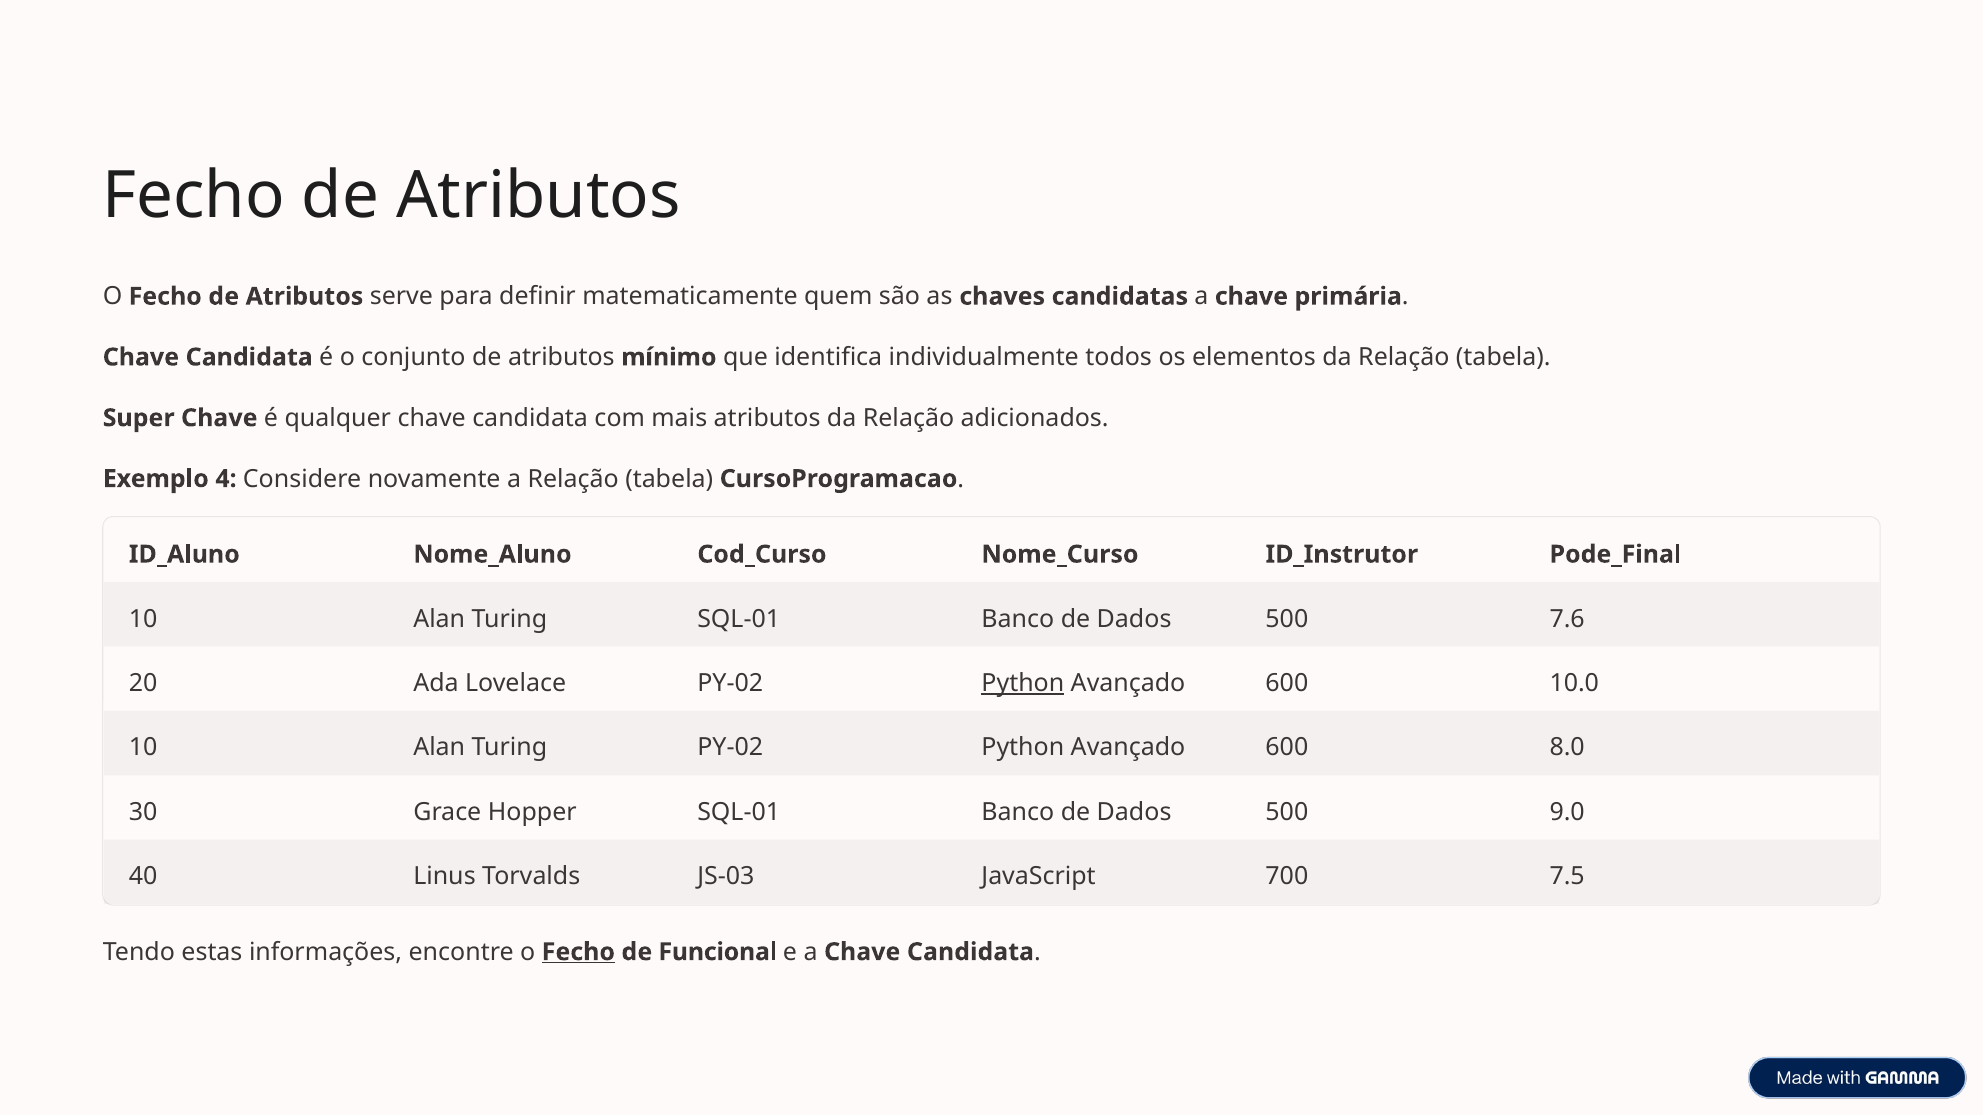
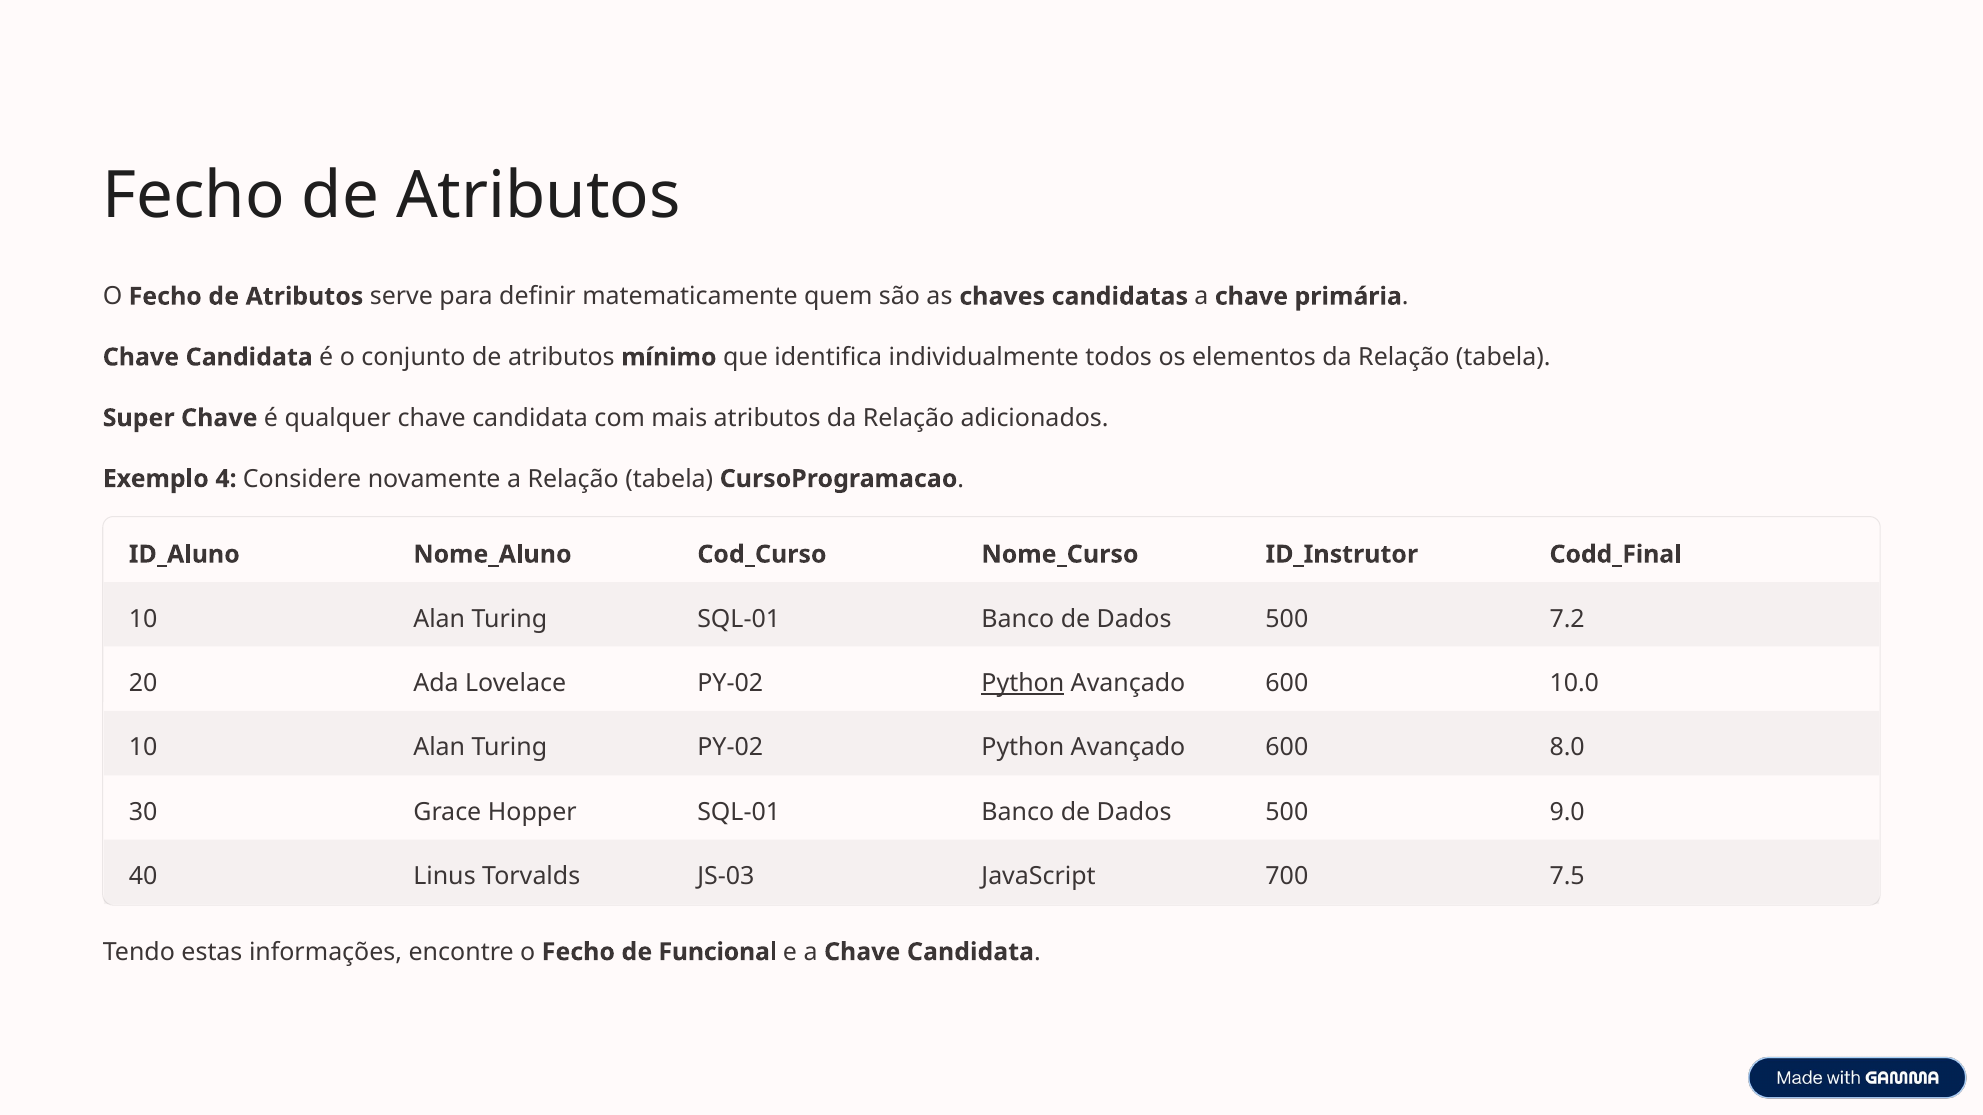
Pode_Final: Pode_Final -> Codd_Final (1616, 555)
7.6: 7.6 -> 7.2 (1567, 619)
Fecho underline: present -> none (578, 952)
